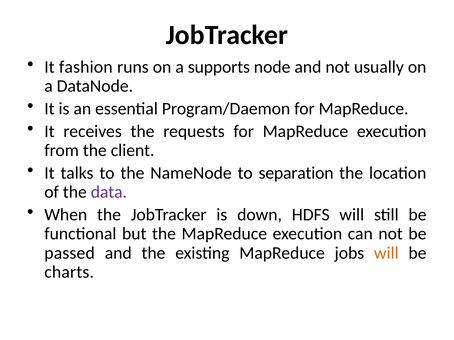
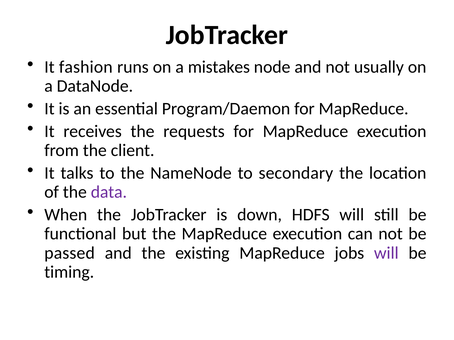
supports: supports -> mistakes (219, 67)
separation: separation -> secondary (296, 173)
will colour: orange -> purple (386, 253)
charts: charts -> timing (69, 272)
